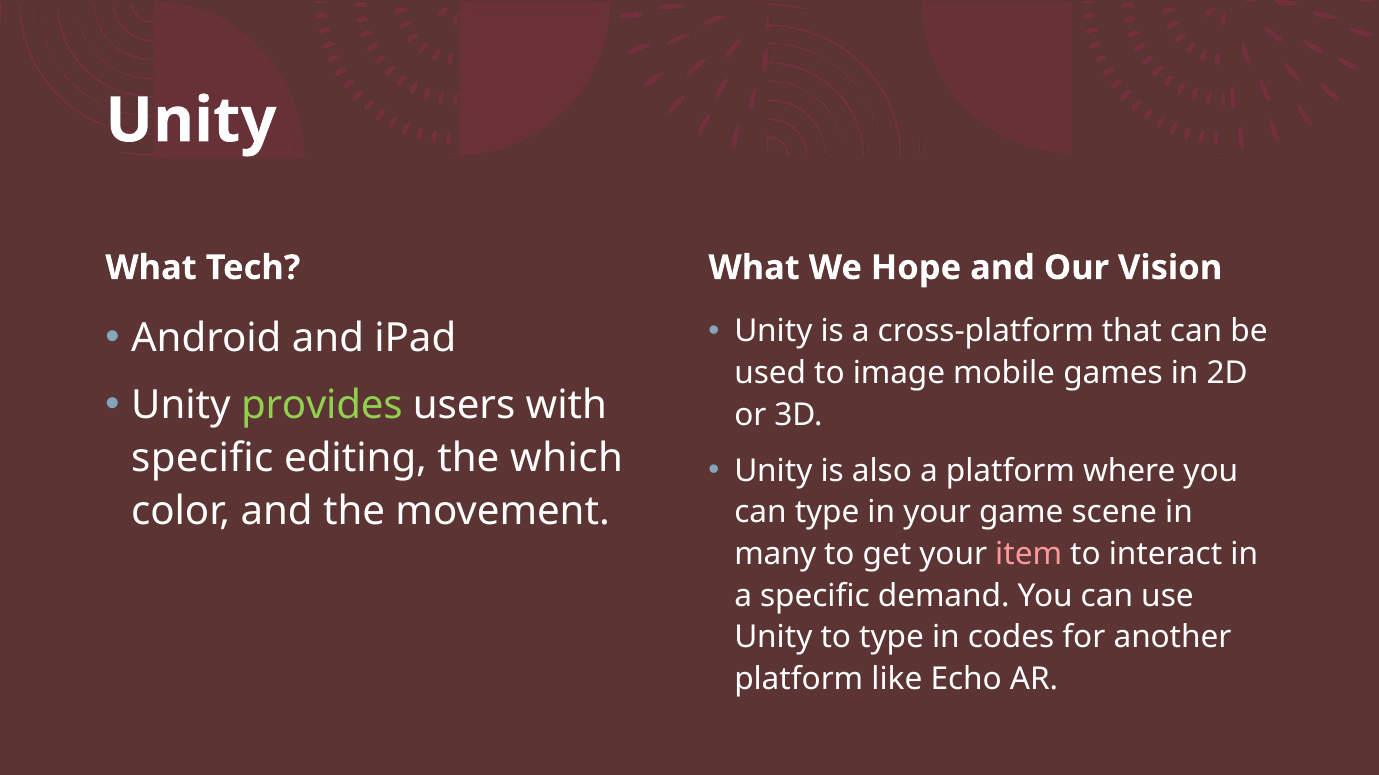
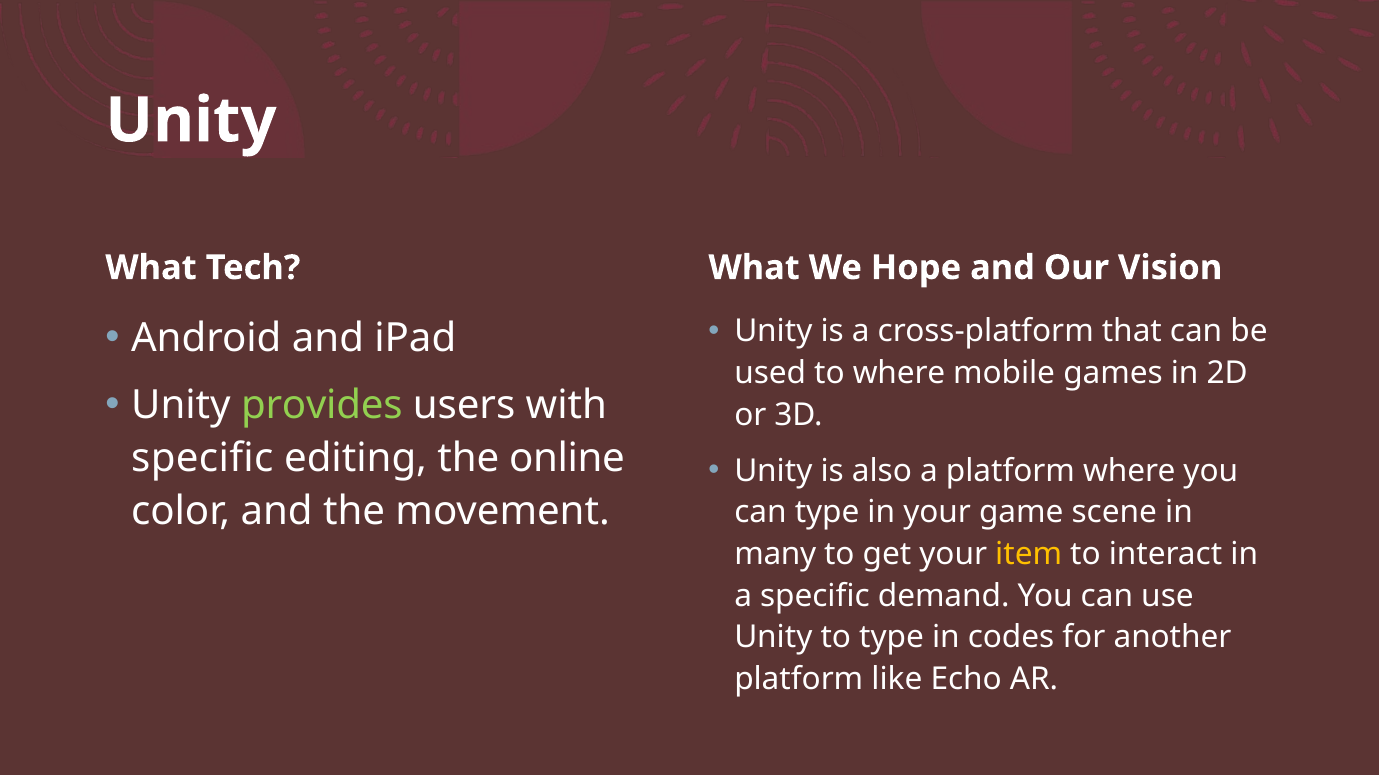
to image: image -> where (899, 373)
which: which -> online (567, 459)
item colour: pink -> yellow (1029, 555)
